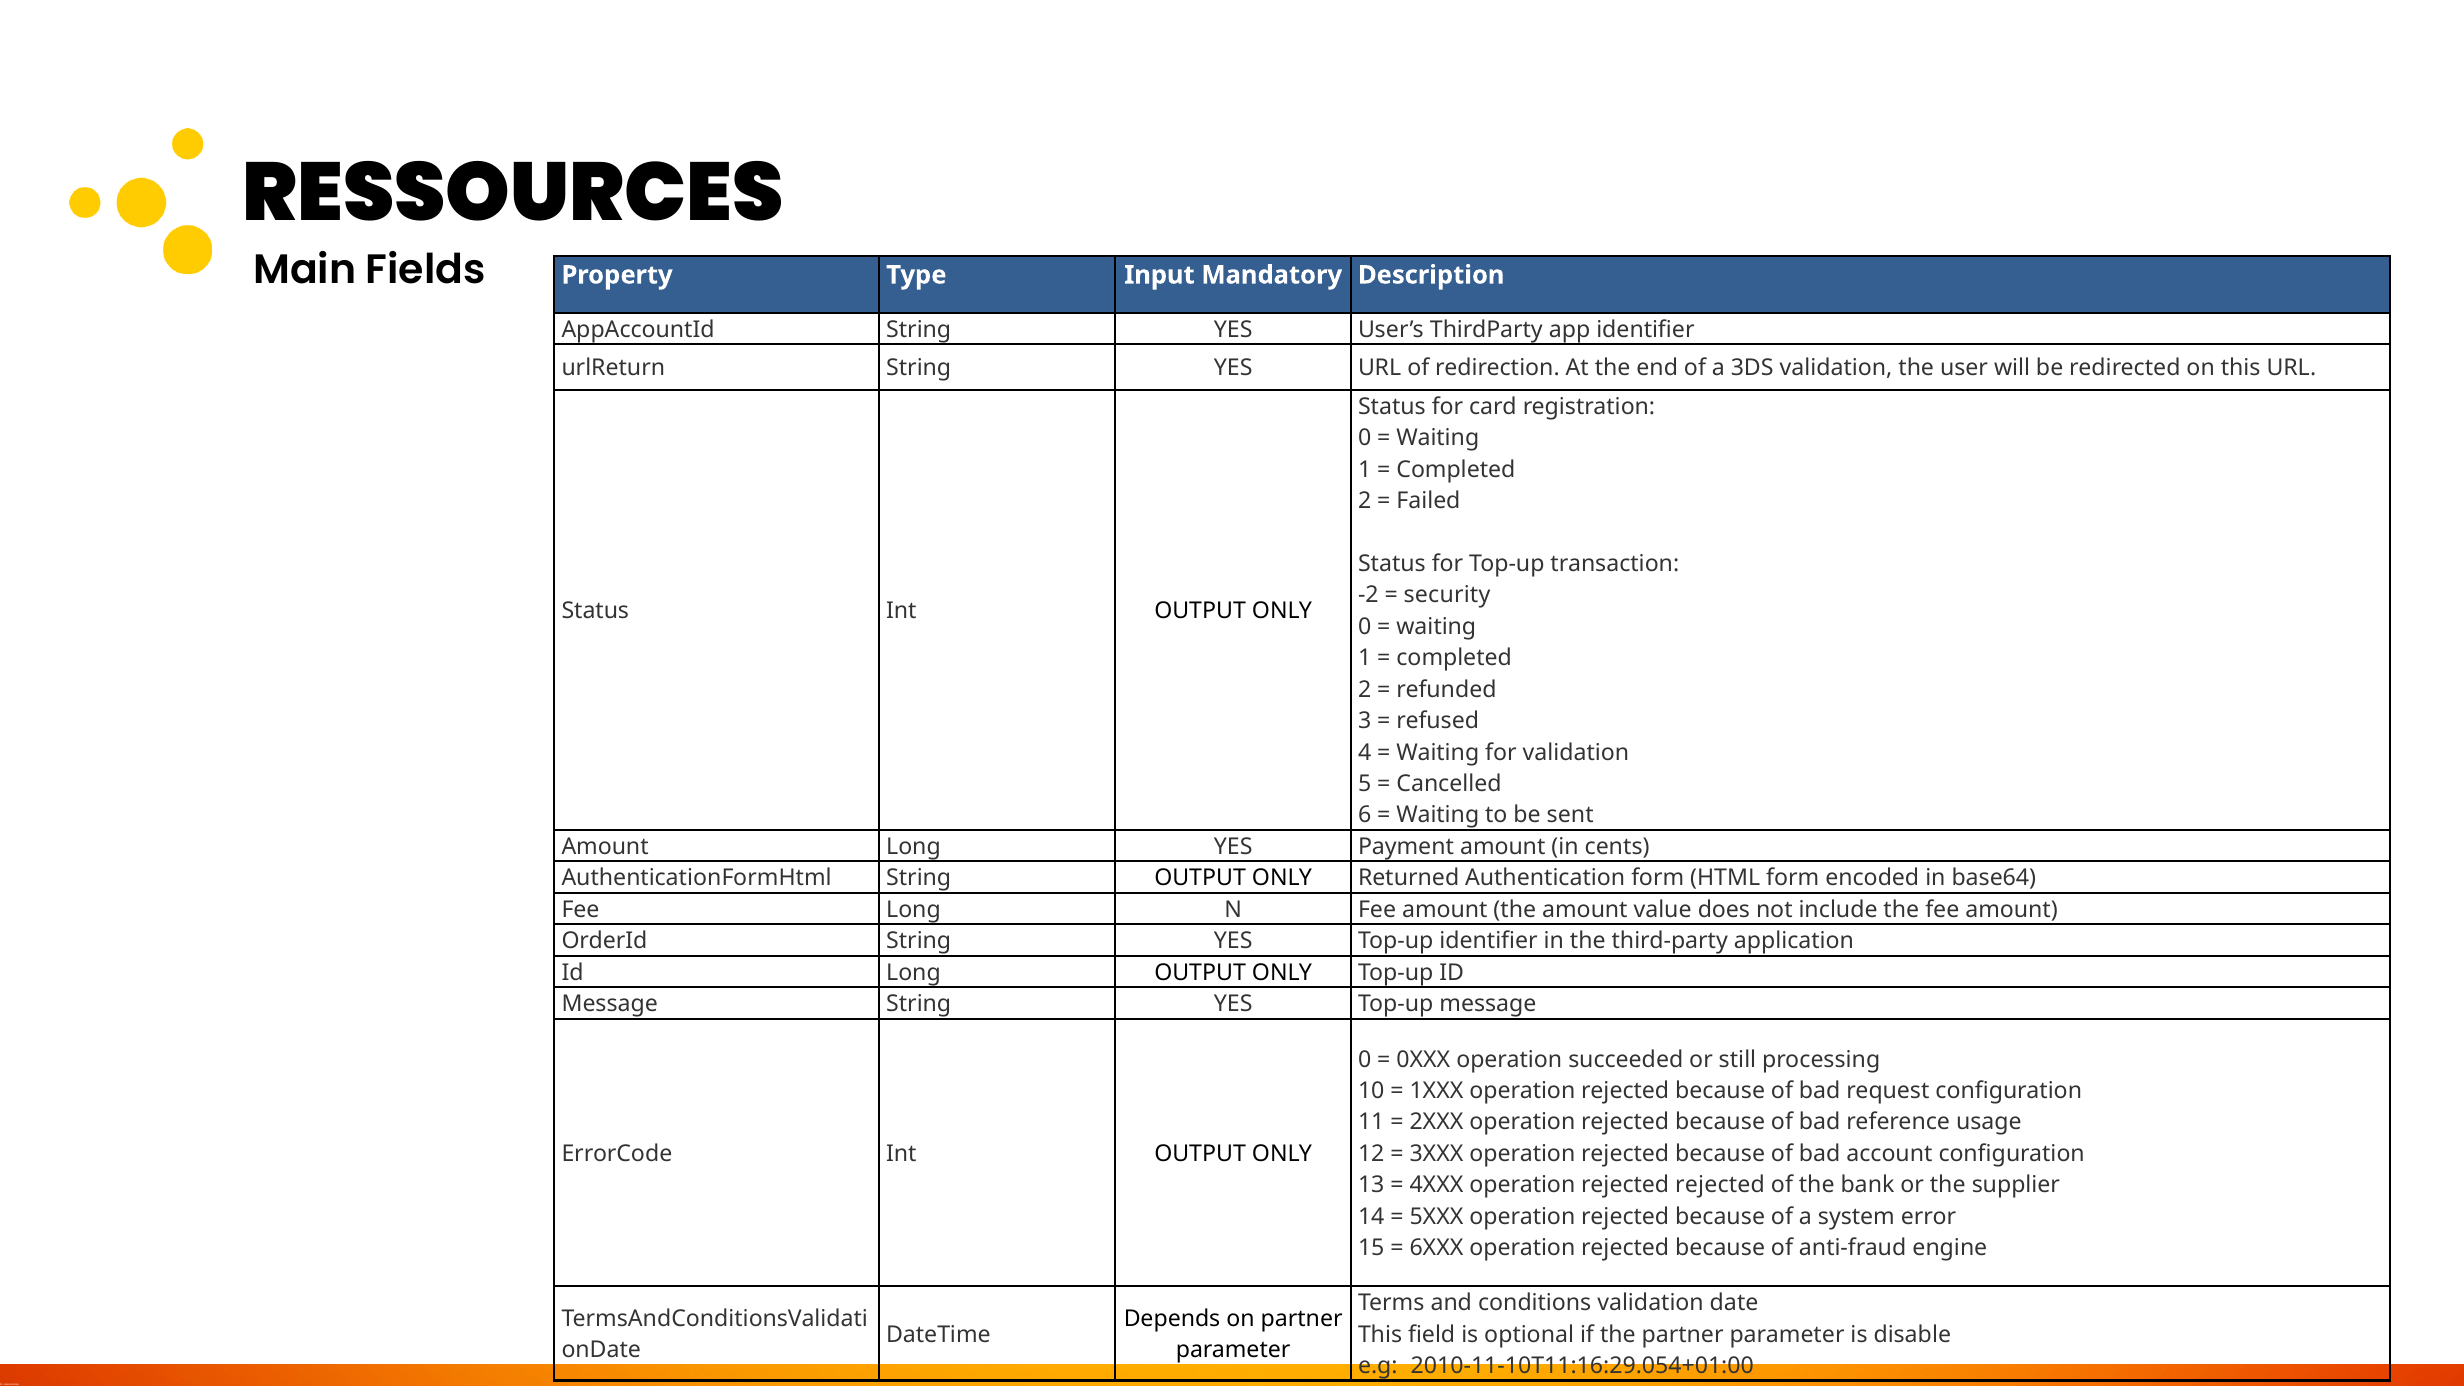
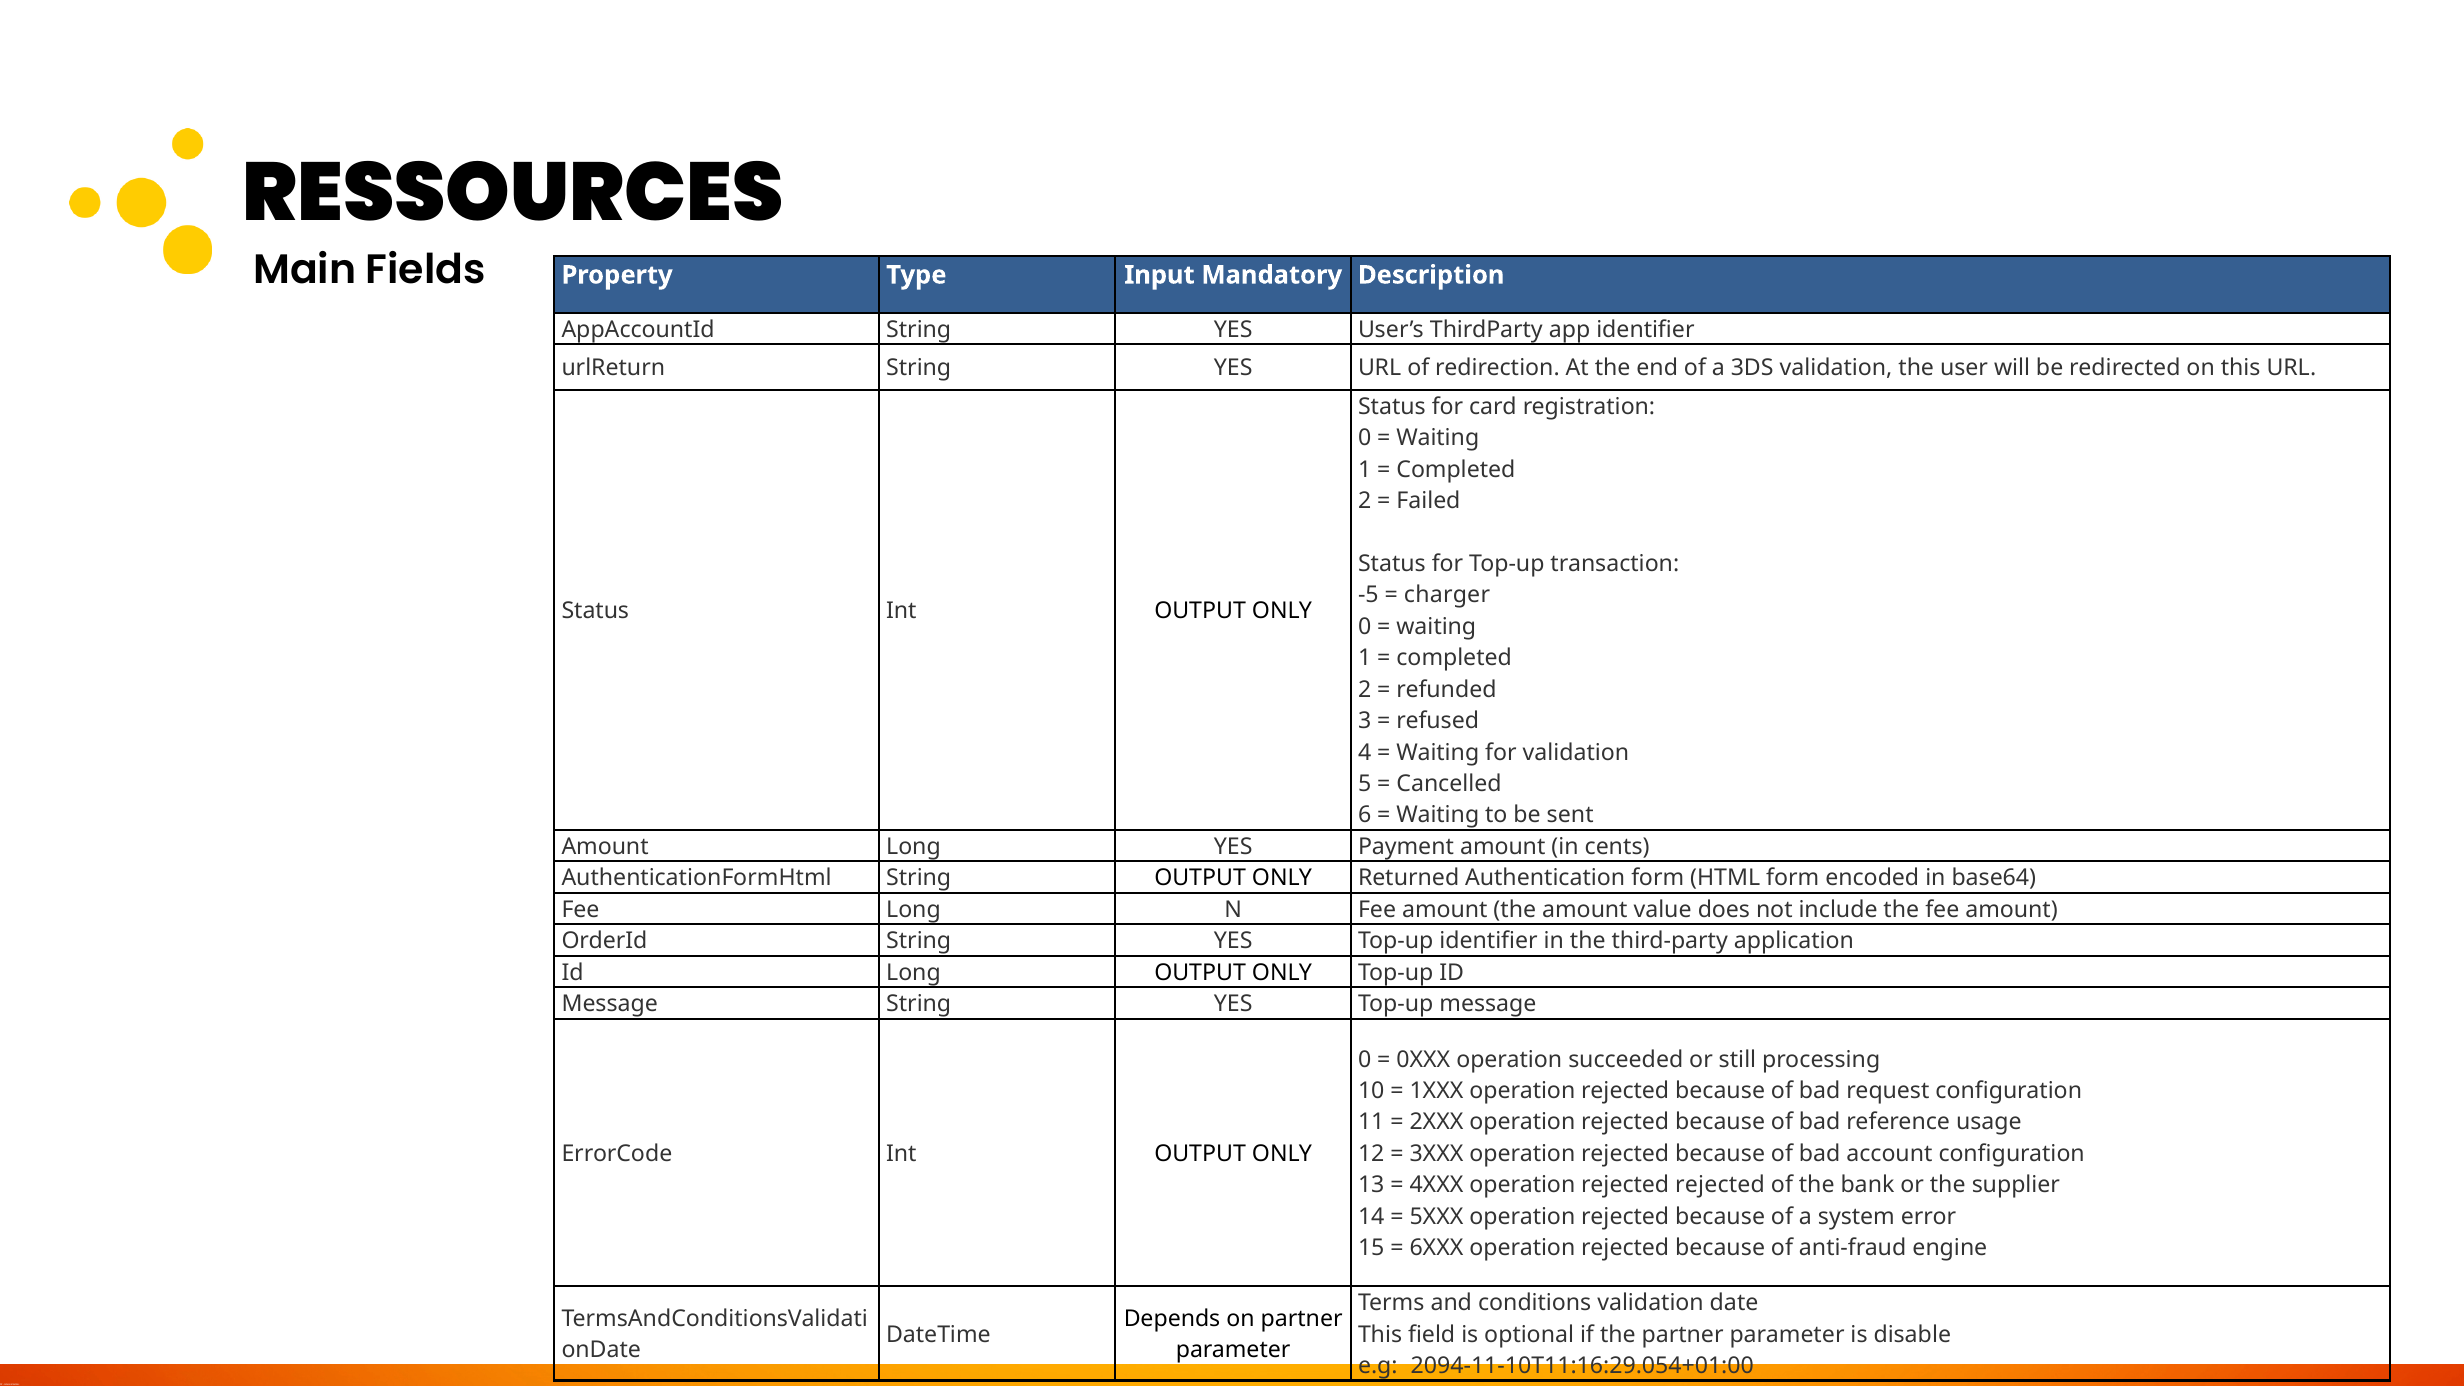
-2: -2 -> -5 (1368, 595)
security: security -> charger (1447, 595)
2010-11-10T11:16:29.054+01:00: 2010-11-10T11:16:29.054+01:00 -> 2094-11-10T11:16:29.054+01:00 (1582, 1366)
